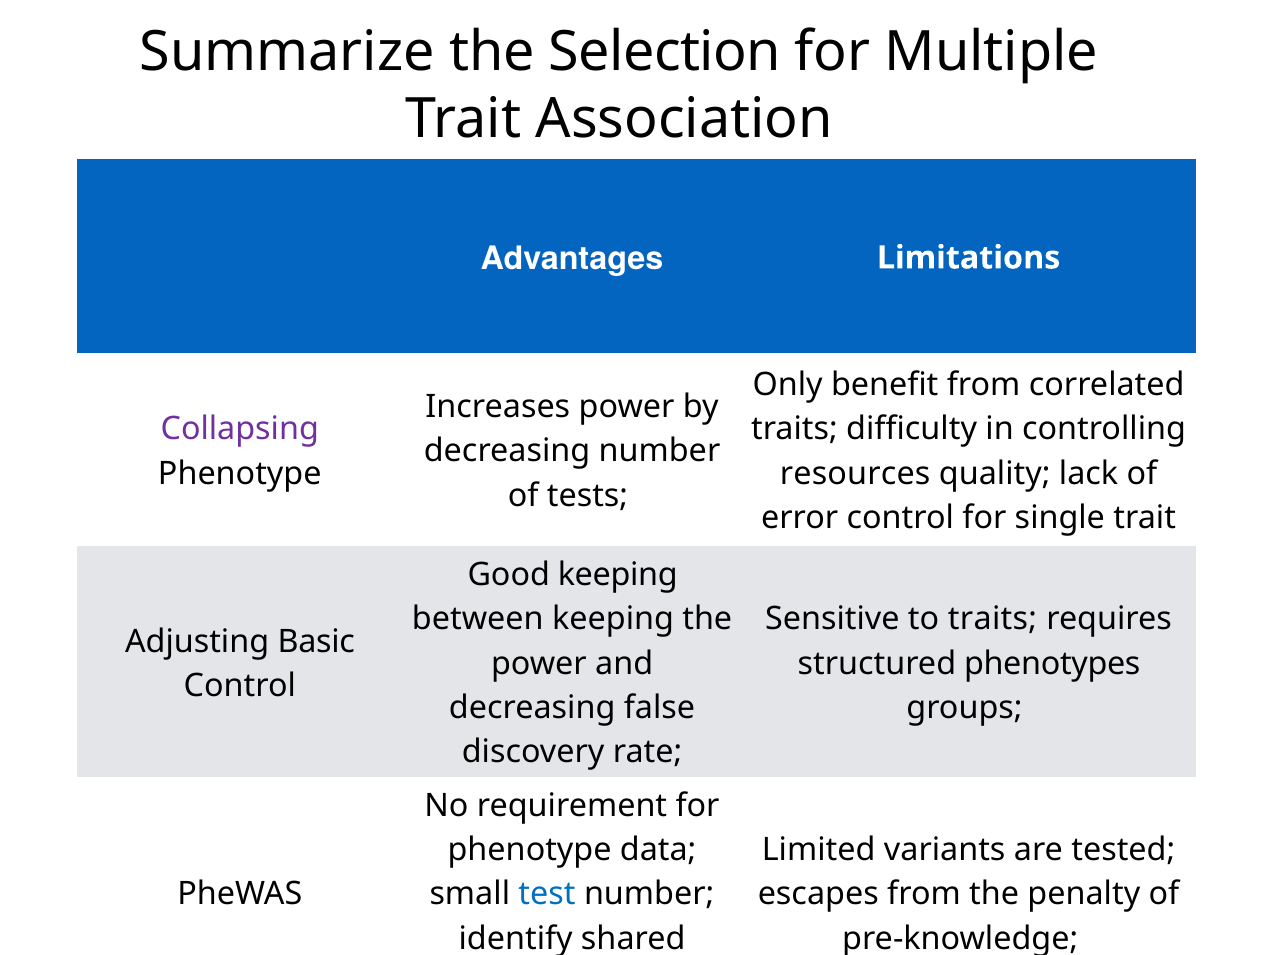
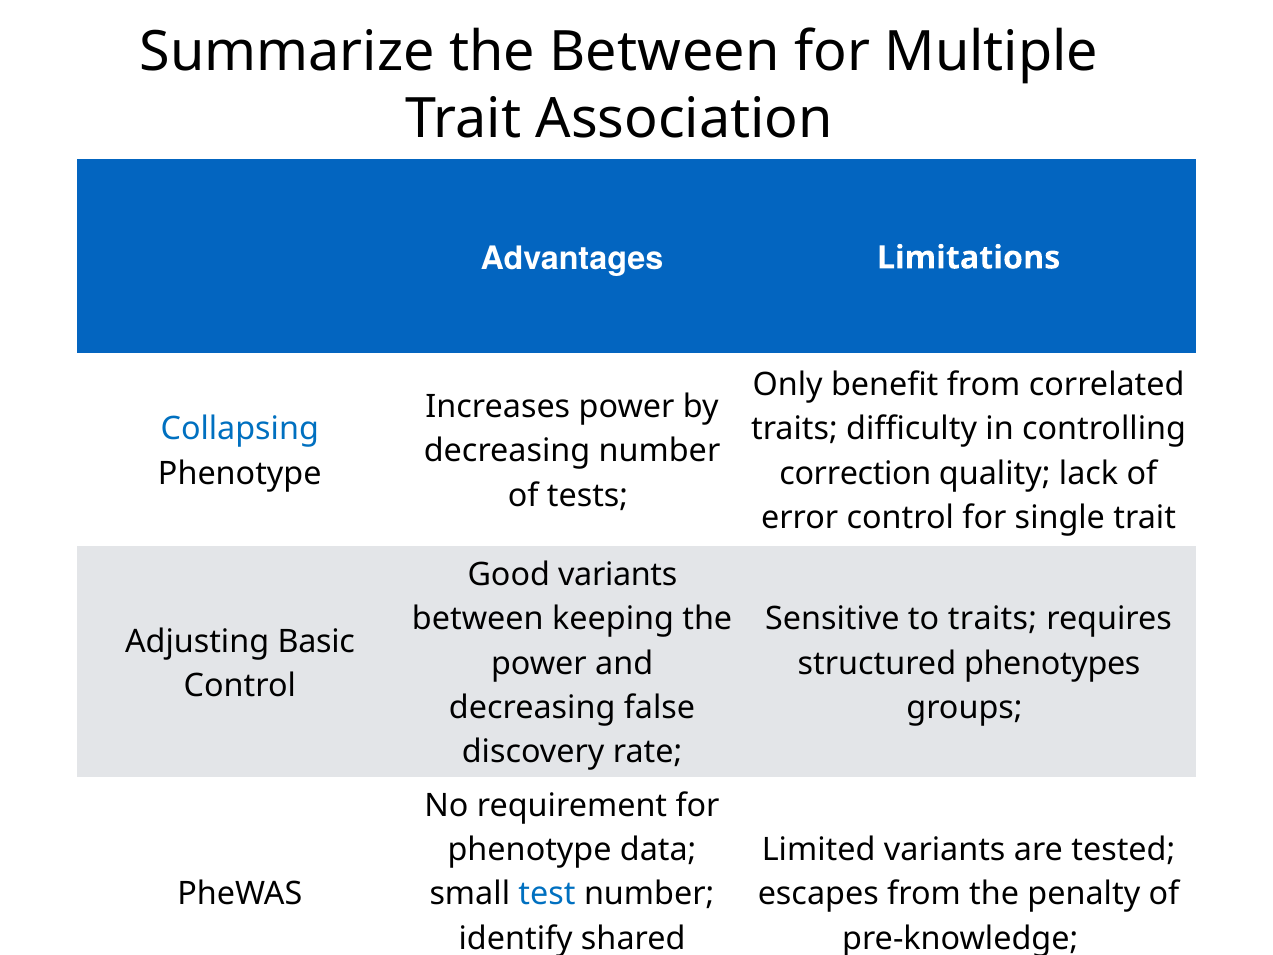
the Selection: Selection -> Between (665, 53)
Collapsing colour: purple -> blue (240, 429)
resources: resources -> correction (855, 473)
Good keeping: keeping -> variants (618, 575)
